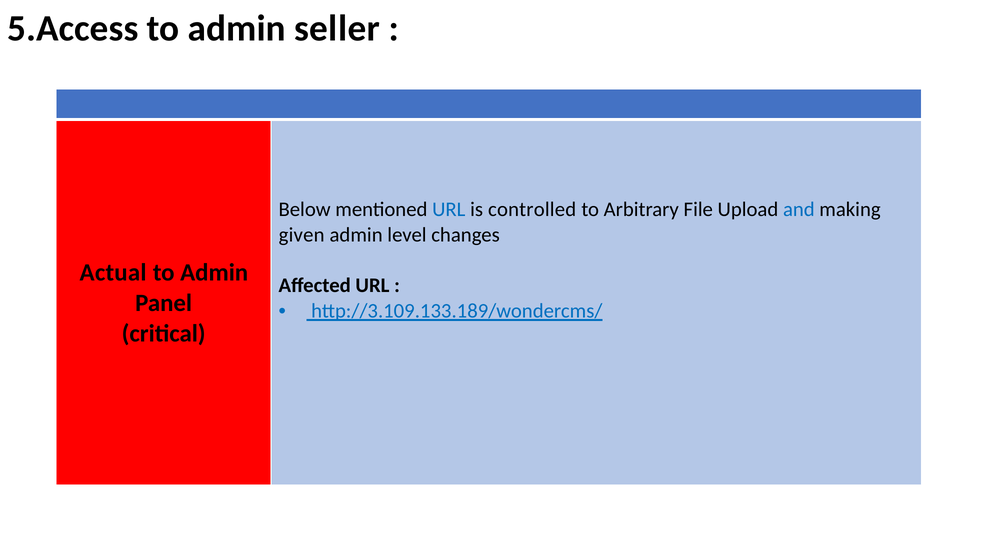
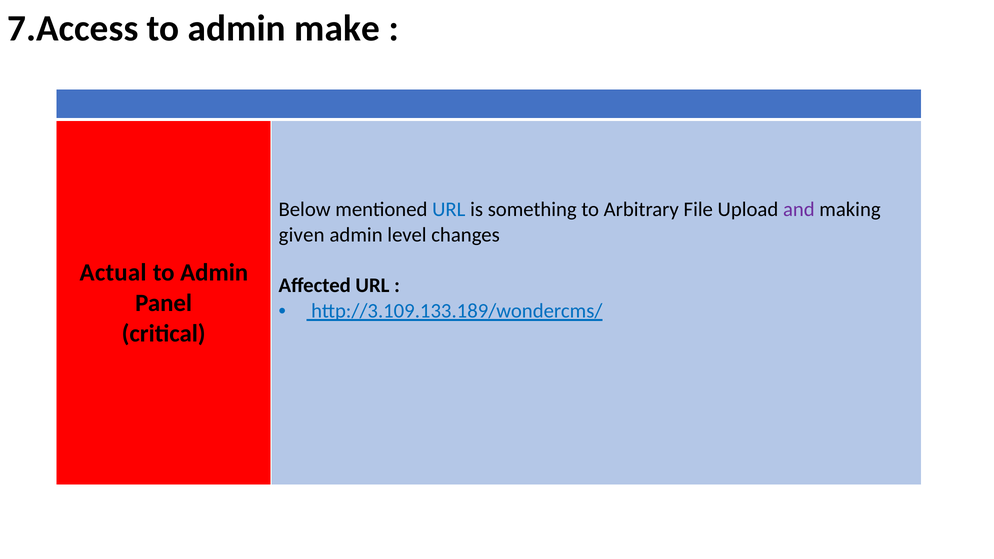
5.Access: 5.Access -> 7.Access (73, 29)
seller: seller -> make (337, 29)
controlled: controlled -> something (532, 210)
and colour: blue -> purple (799, 210)
